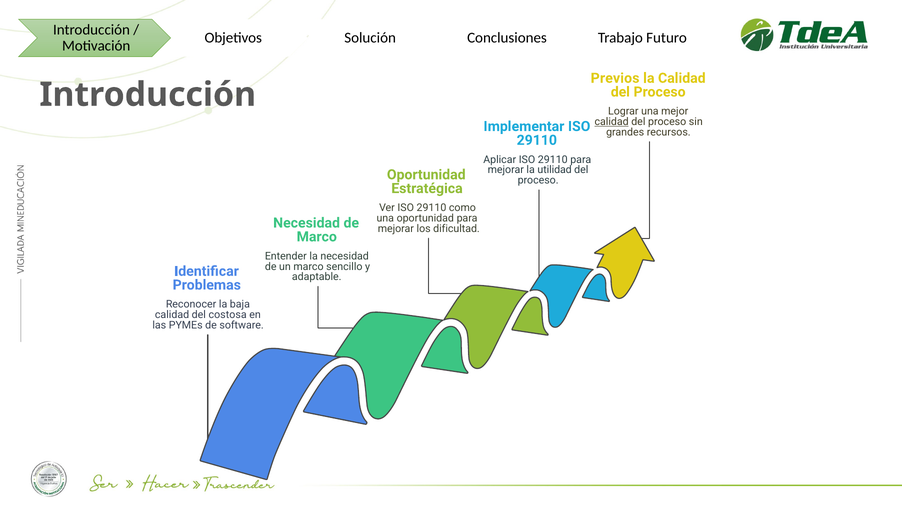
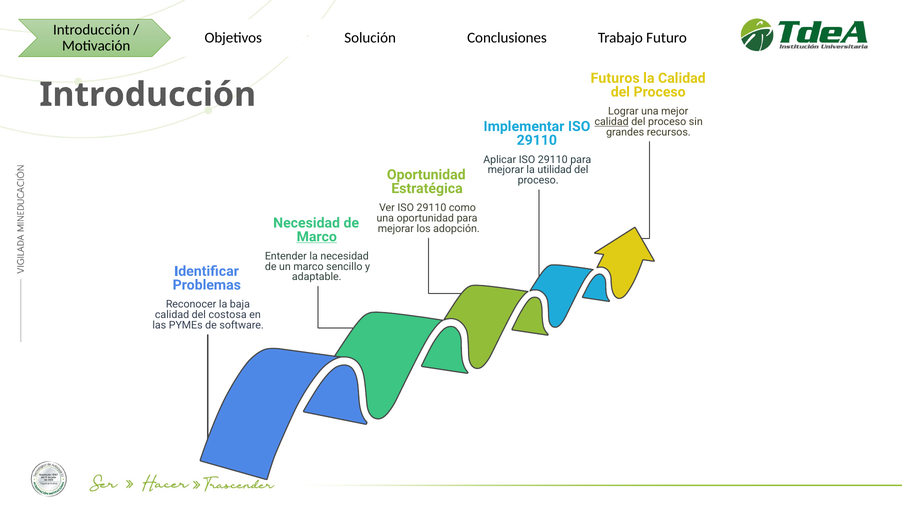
Previos: Previos -> Futuros (615, 78)
dificultad: dificultad -> adopción (456, 229)
Marco underline: none -> present (317, 237)
